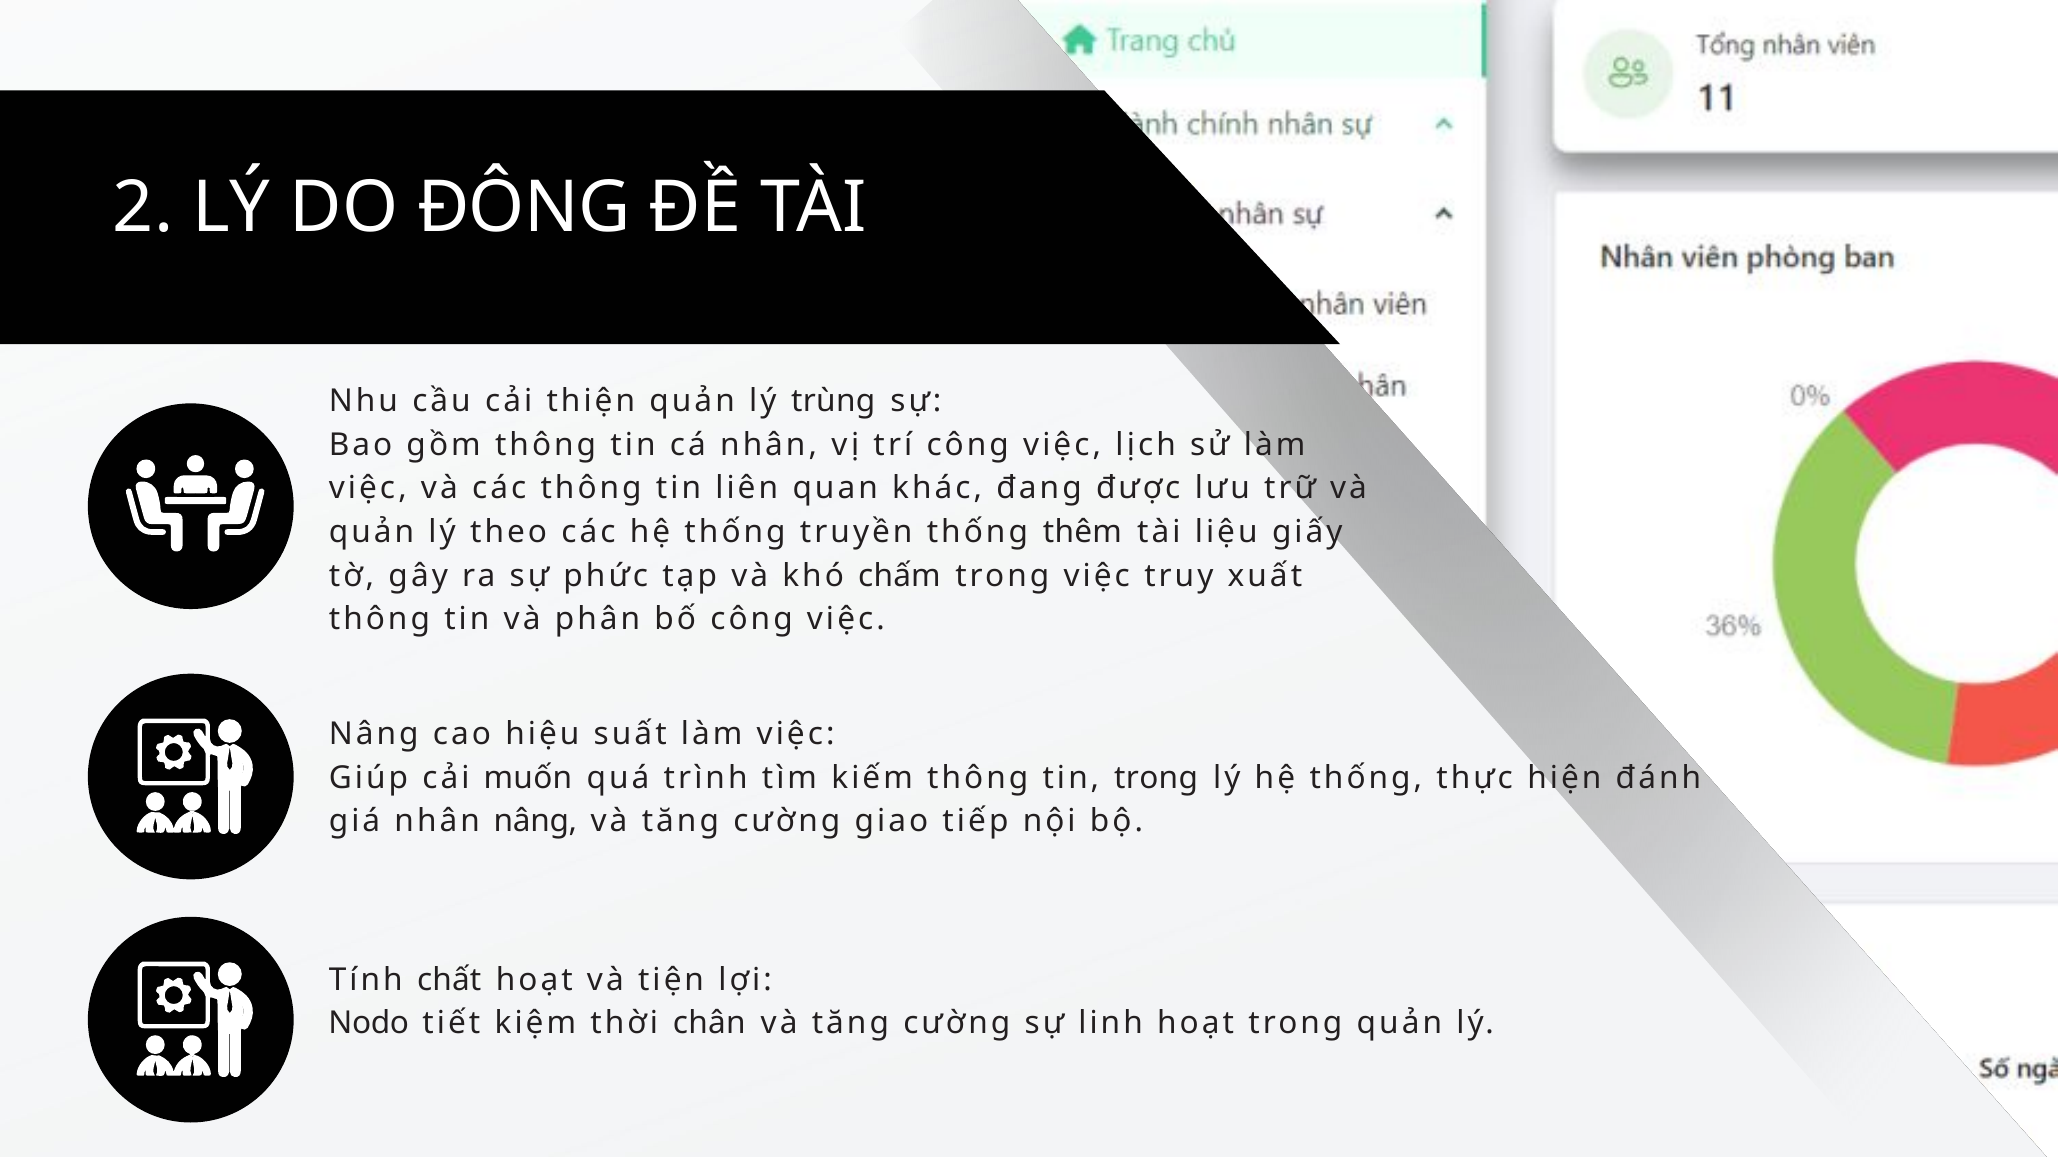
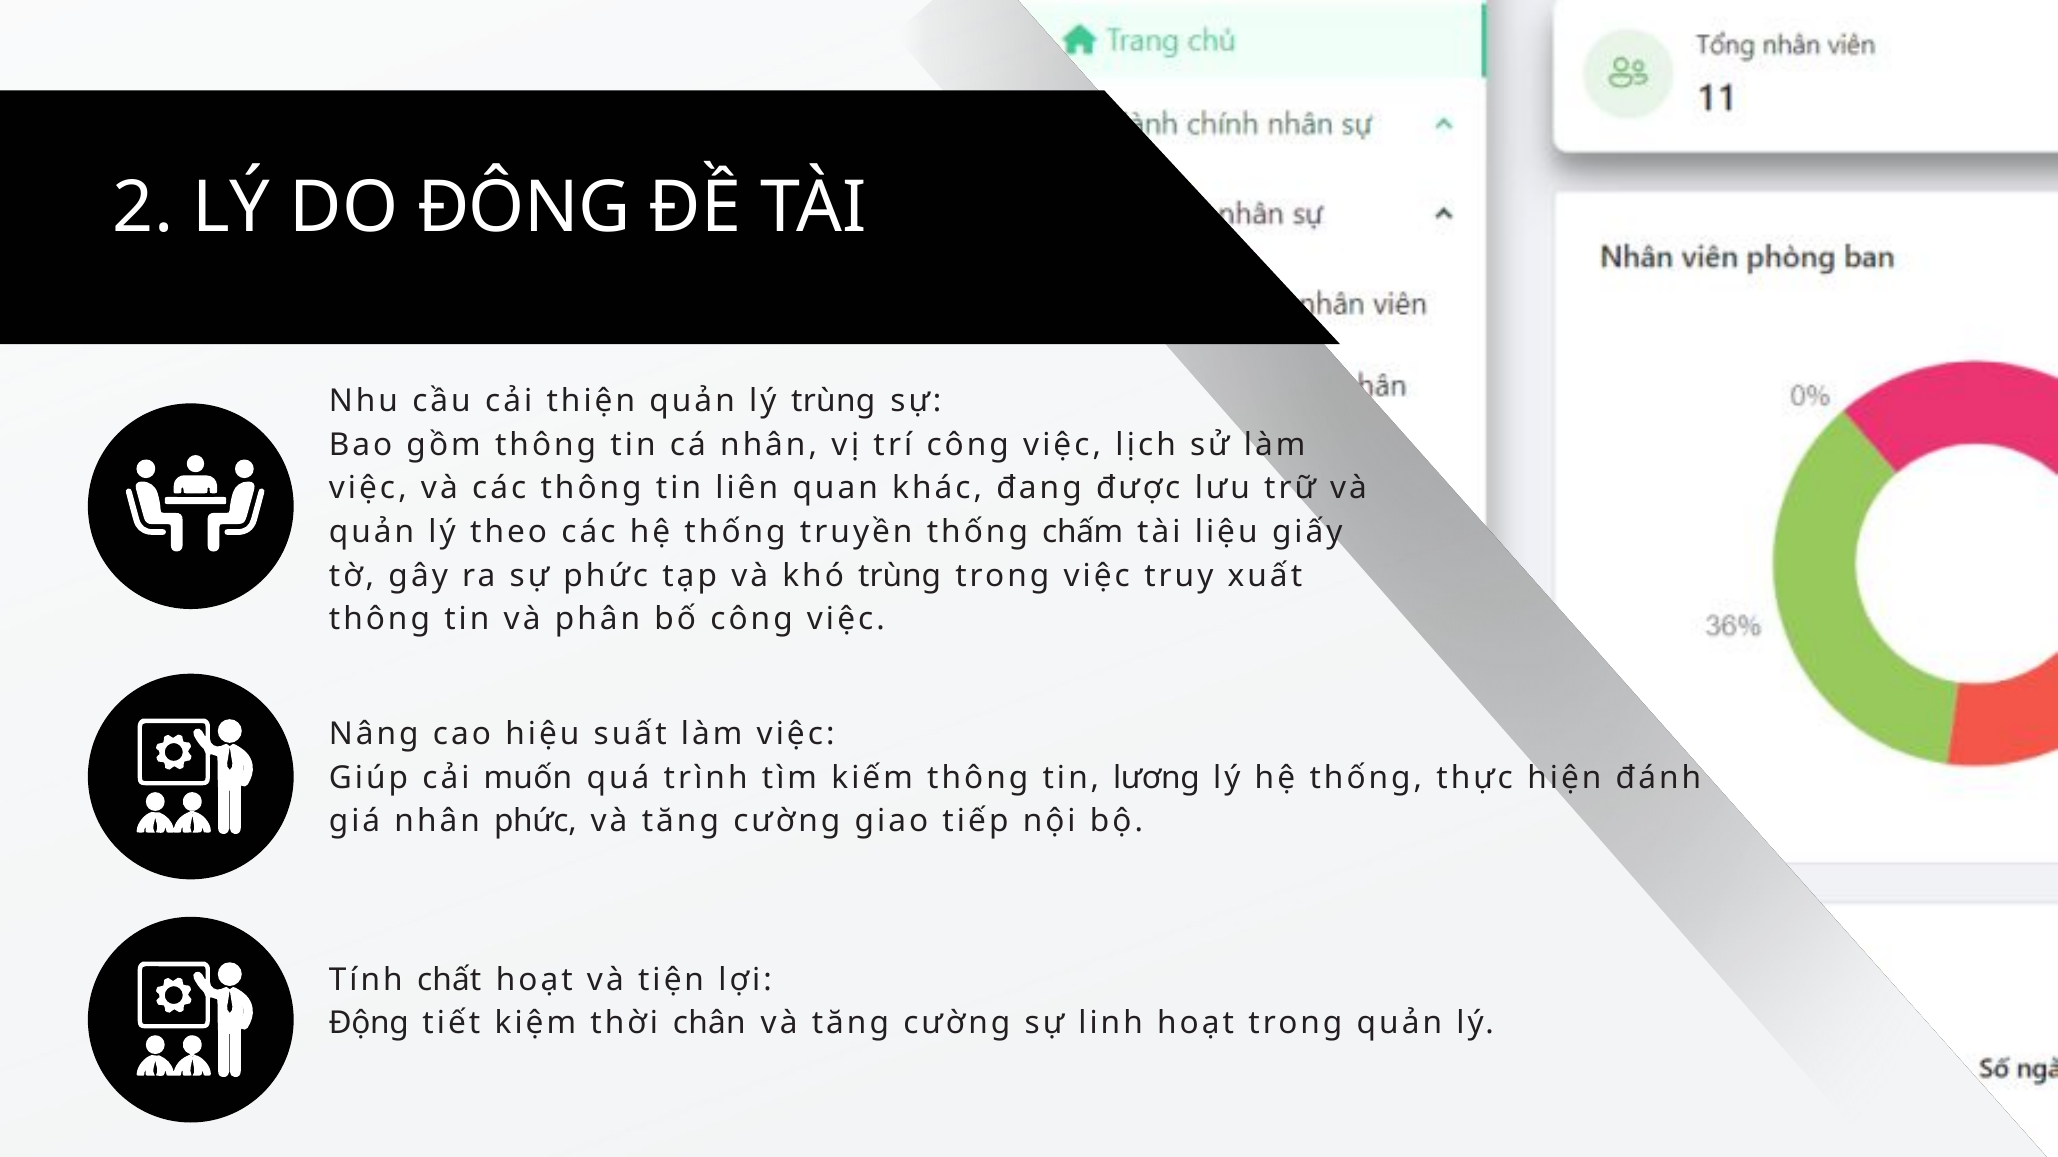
thêm: thêm -> chấm (1083, 532)
khó chấm: chấm -> trùng (900, 576)
tin trong: trong -> lương (1156, 778)
nhân nâng: nâng -> phức (535, 822)
Nodo: Nodo -> Động (369, 1024)
